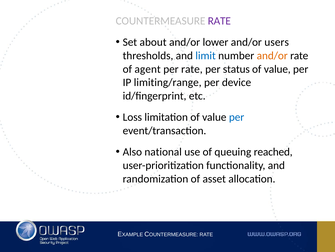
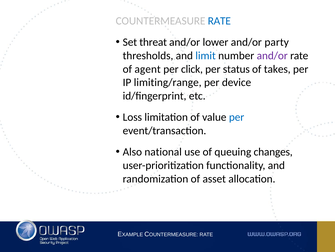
RATE colour: purple -> blue (219, 21)
about: about -> threat (153, 42)
users: users -> party (277, 42)
and/or colour: orange -> purple (272, 56)
per rate: rate -> click (192, 69)
value: value -> takes (277, 69)
reached: reached -> changes (273, 152)
